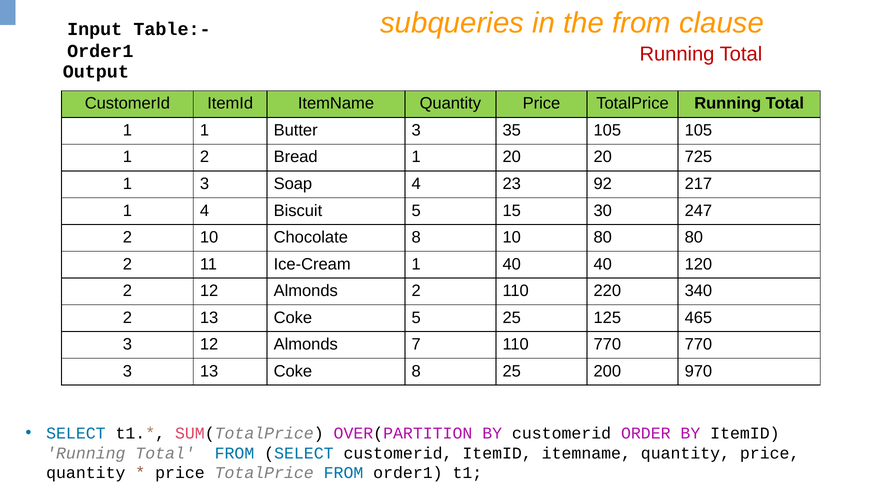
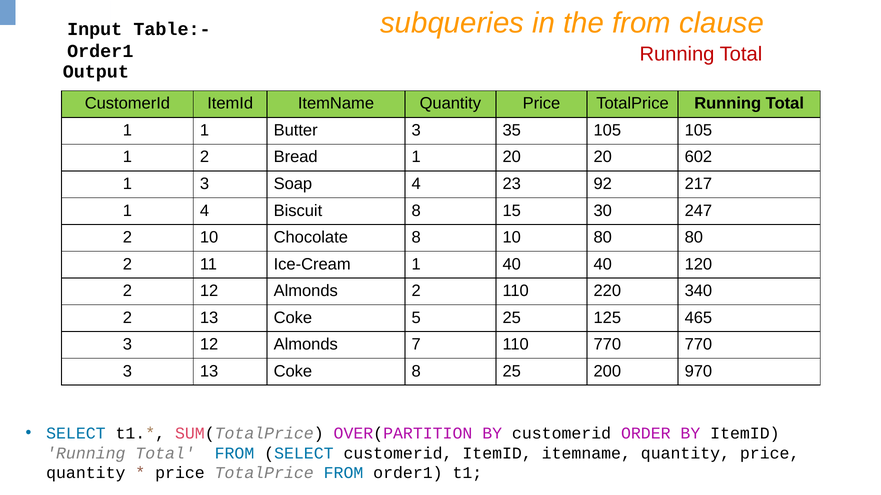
725: 725 -> 602 (698, 157)
Biscuit 5: 5 -> 8 (416, 211)
